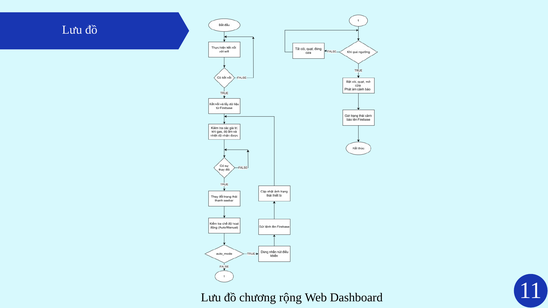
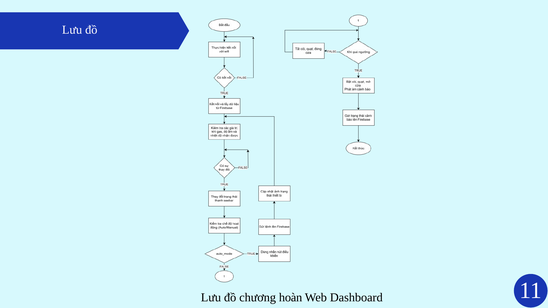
rộng: rộng -> hoàn (291, 298)
